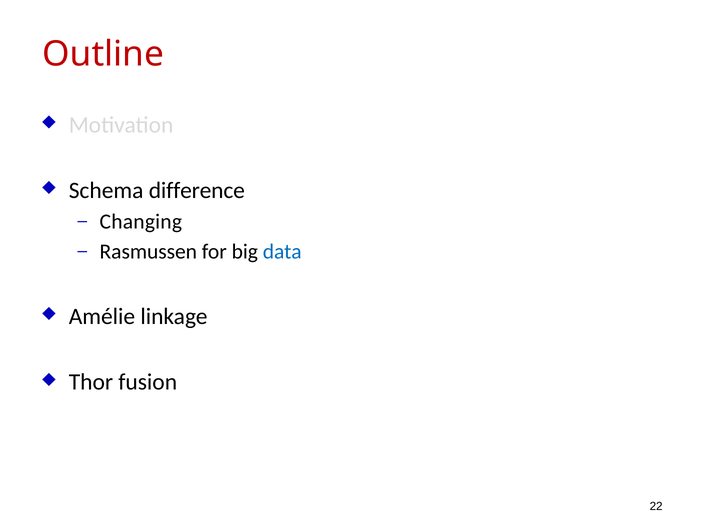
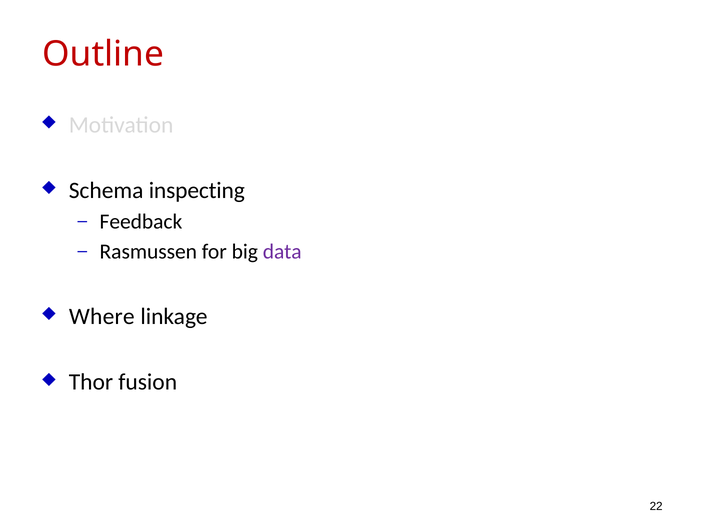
difference: difference -> inspecting (197, 191)
Changing: Changing -> Feedback (141, 222)
data colour: blue -> purple (282, 252)
Amélie: Amélie -> Where (102, 317)
